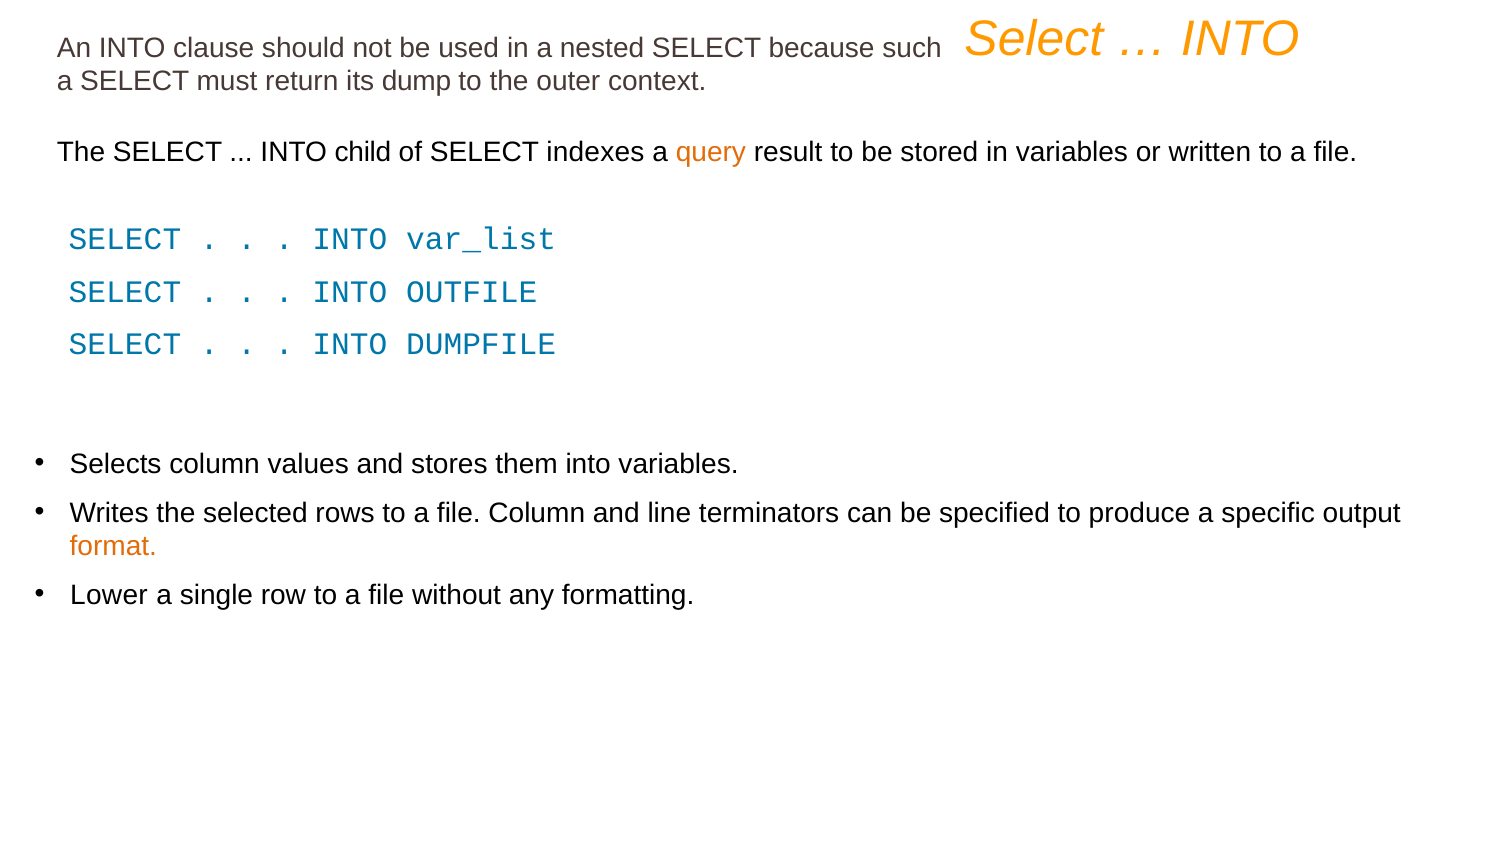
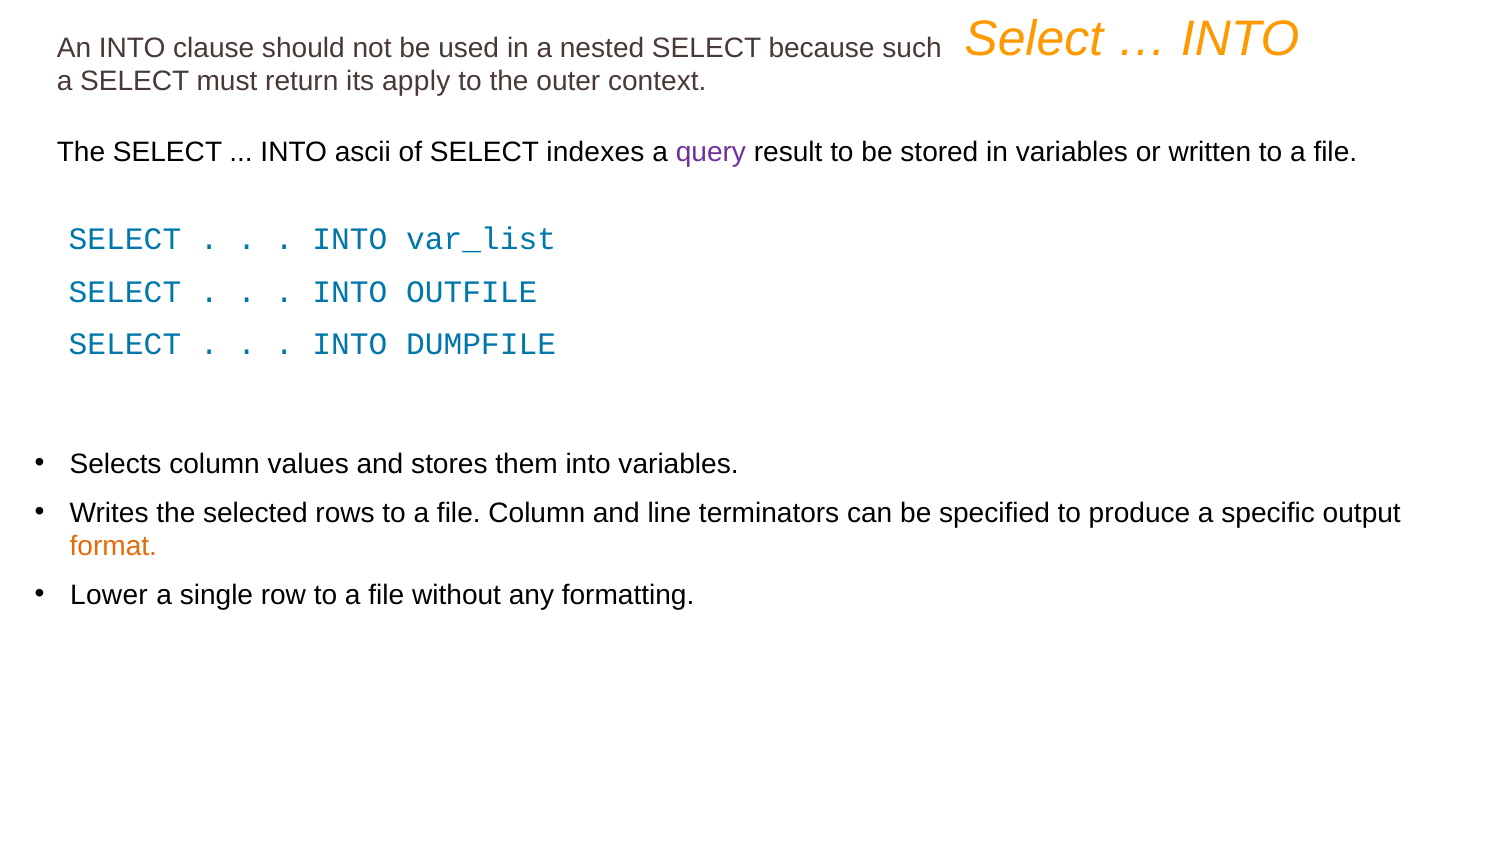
dump: dump -> apply (416, 82)
child: child -> ascii (363, 152)
query colour: orange -> purple (711, 152)
